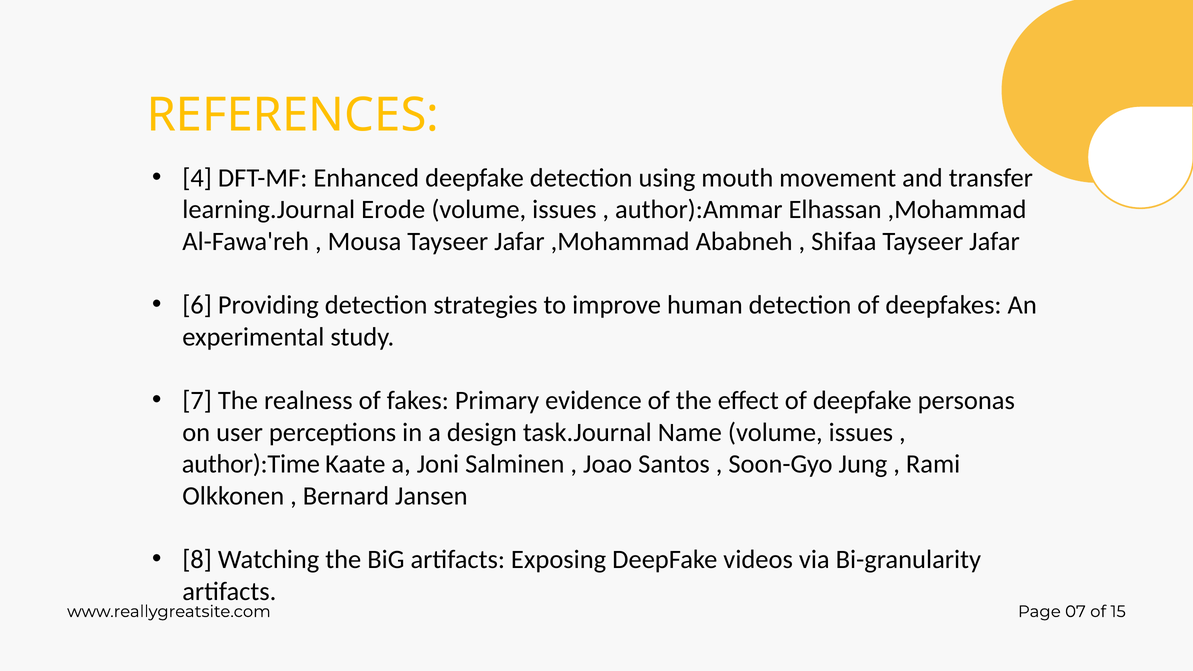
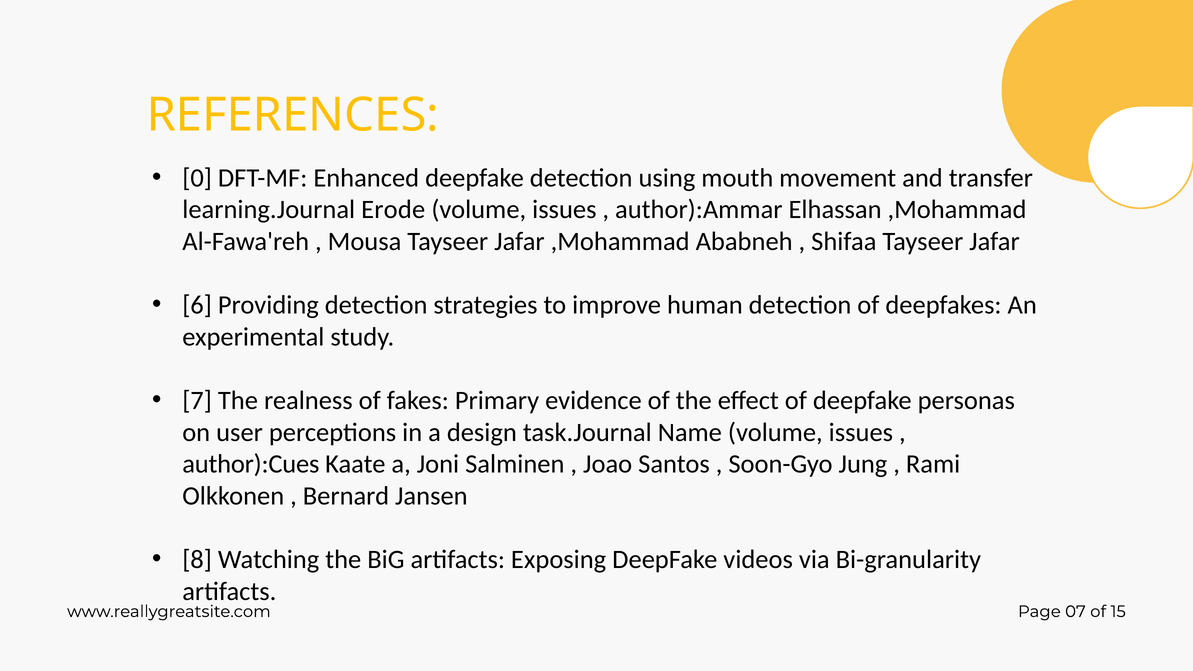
4: 4 -> 0 (197, 178)
author):Time: author):Time -> author):Cues (251, 464)
